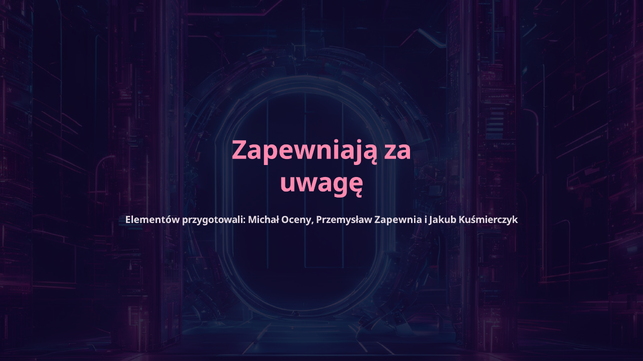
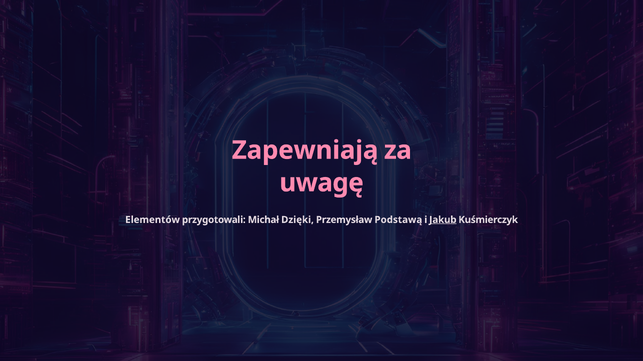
Oceny: Oceny -> Dzięki (298, 220)
Zapewnia: Zapewnia -> Podstawą (398, 220)
Jakub underline: none -> present (443, 220)
